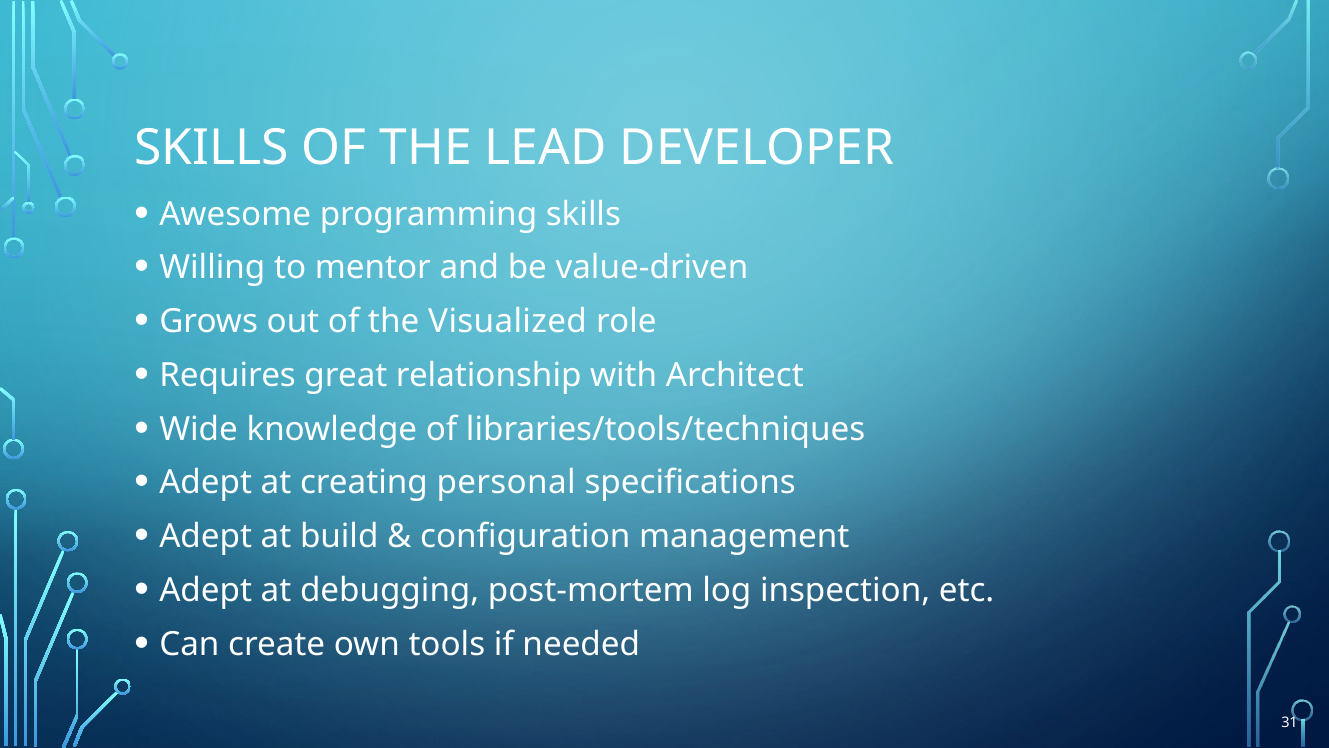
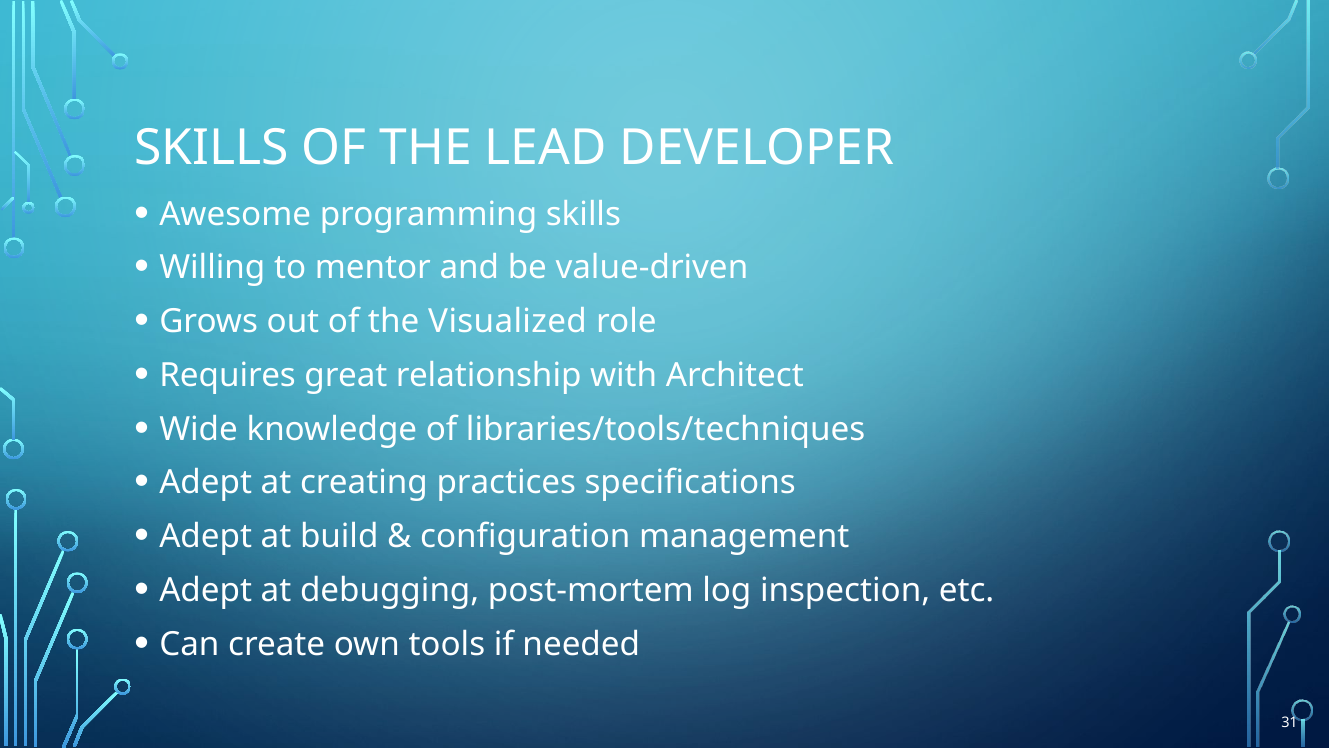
personal: personal -> practices (506, 483)
